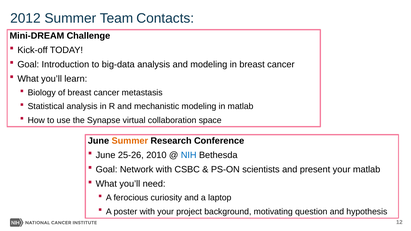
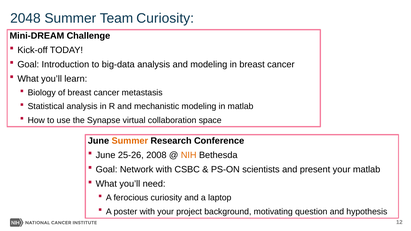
2012: 2012 -> 2048 (25, 18)
Team Contacts: Contacts -> Curiosity (165, 18)
2010: 2010 -> 2008 (156, 155)
NIH colour: blue -> orange (189, 155)
